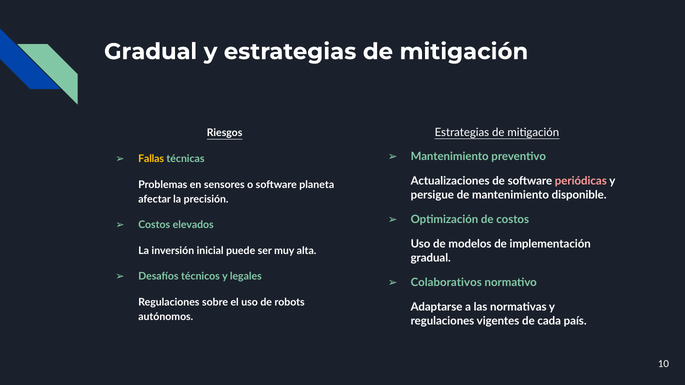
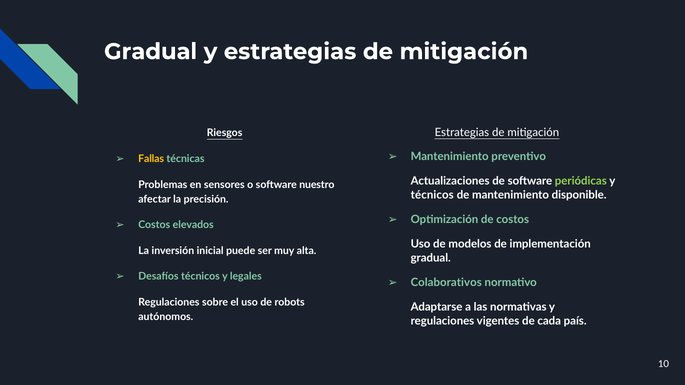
periódicas colour: pink -> light green (581, 181)
planeta: planeta -> nuestro (317, 185)
persigue: persigue -> técnicos (432, 195)
